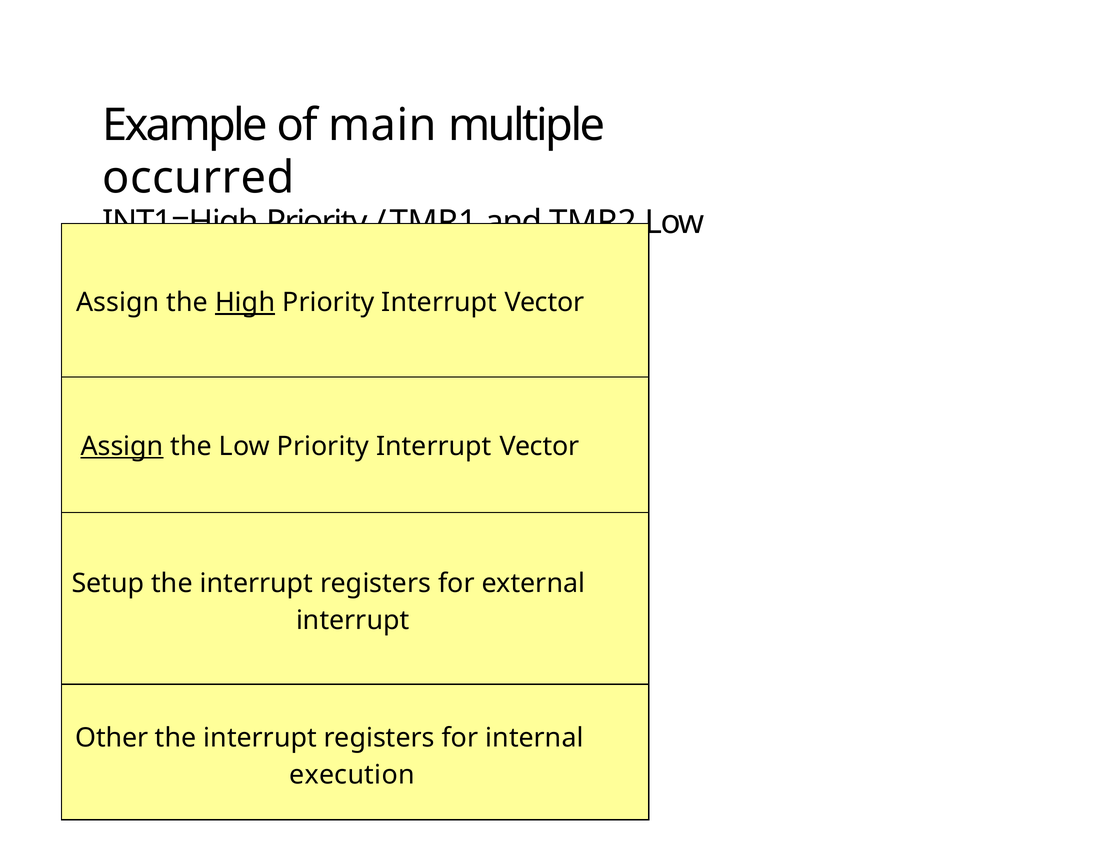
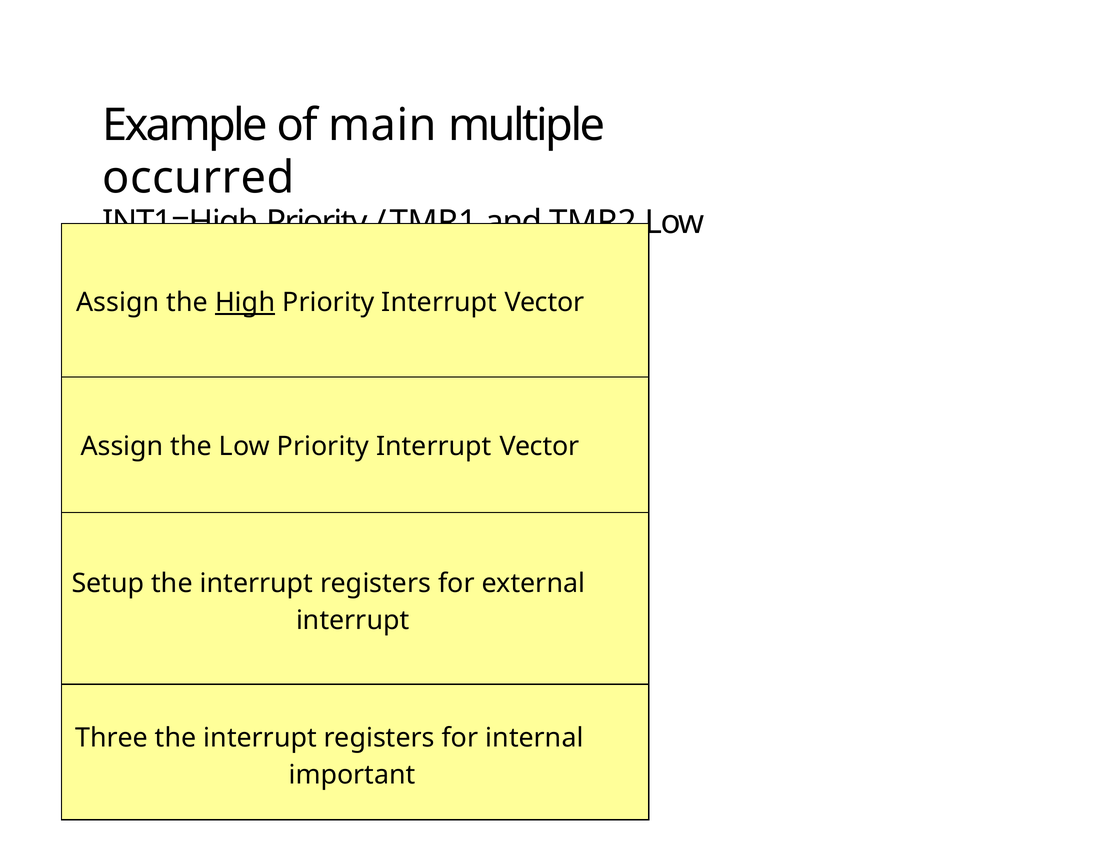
Assign underline: present -> none (122, 446)
Other: Other -> Three (112, 738)
execution: execution -> important (352, 775)
